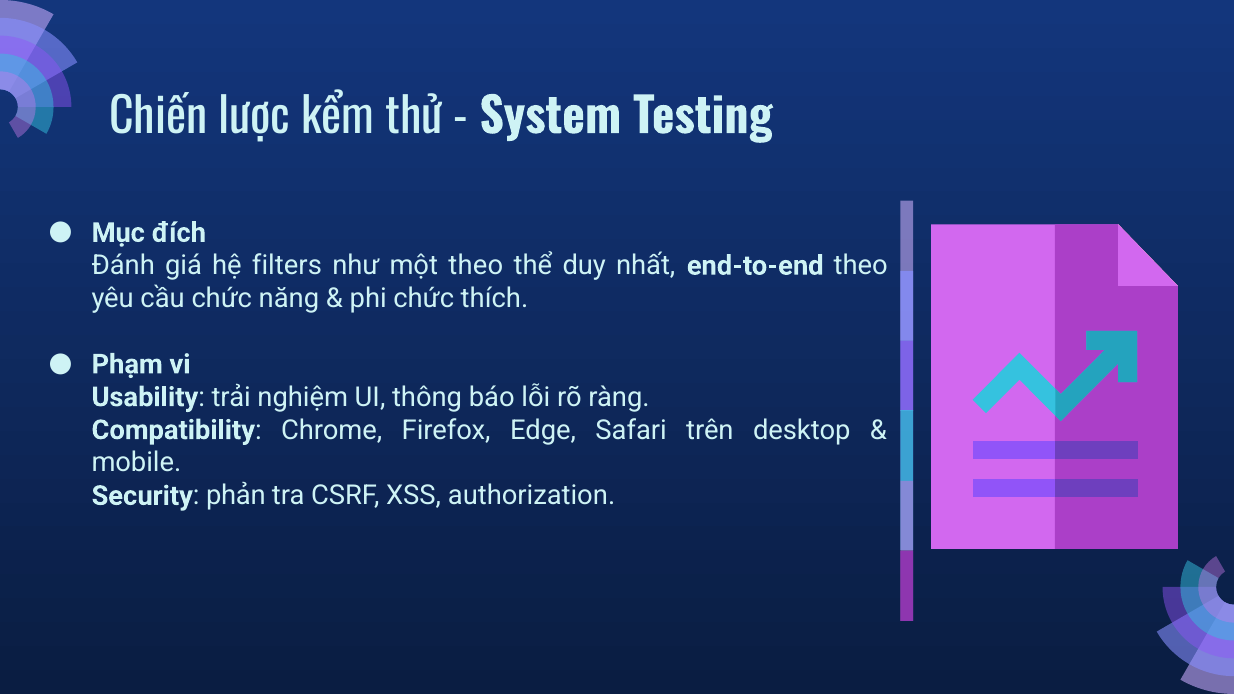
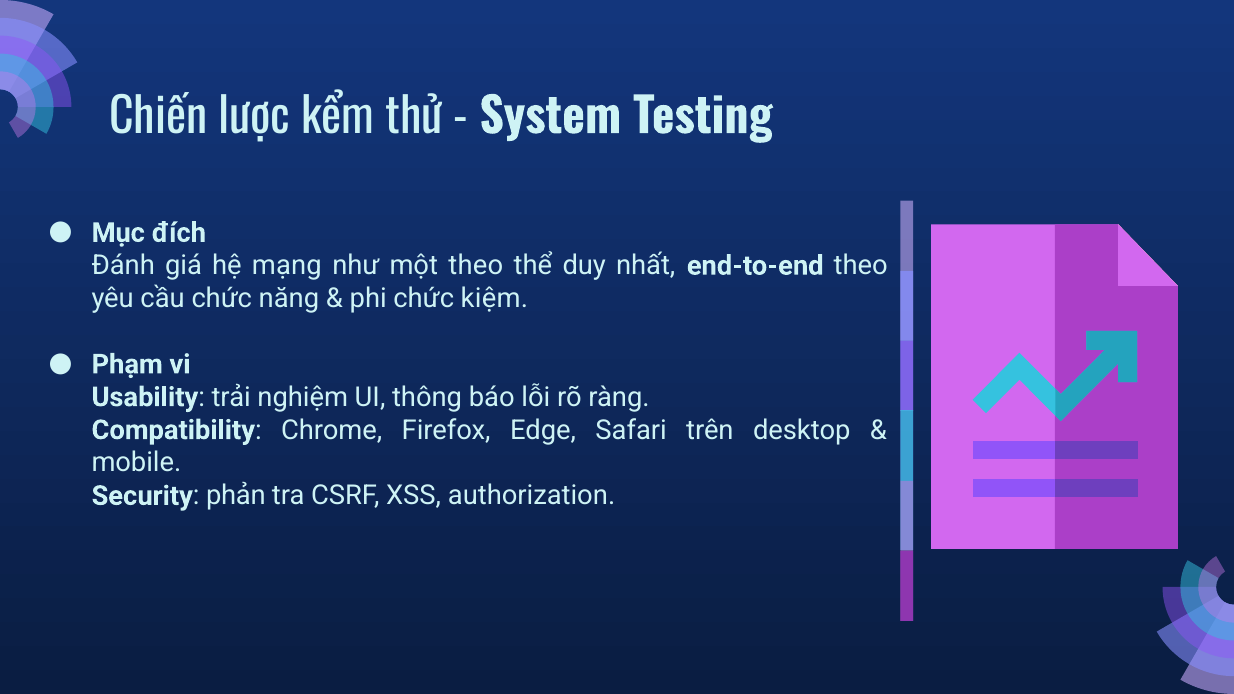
filters: filters -> mạng (287, 266)
thích: thích -> kiệm (494, 299)
